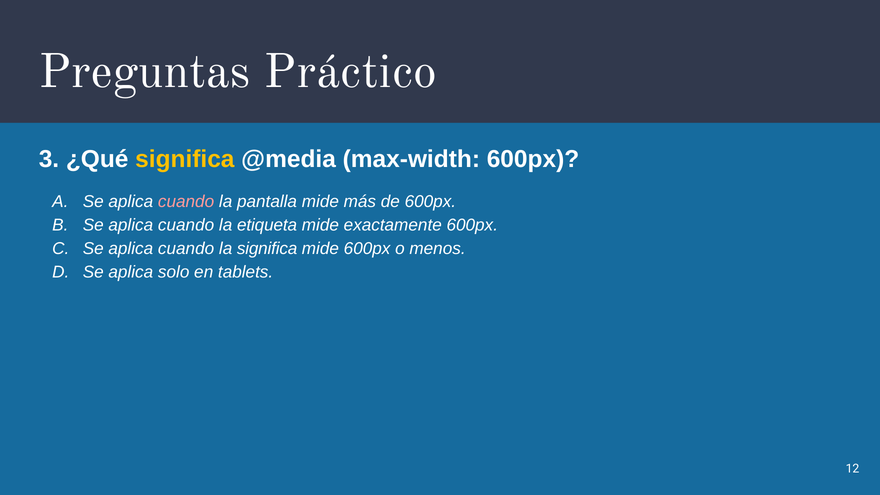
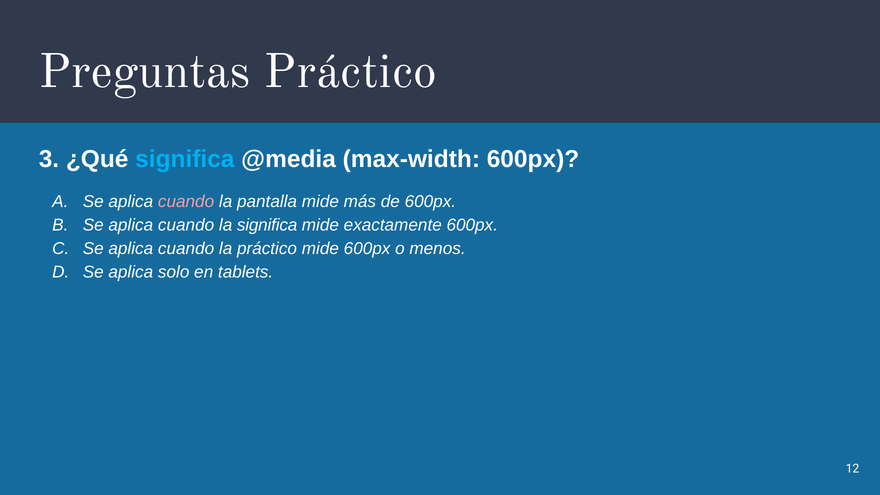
significa colour: yellow -> light blue (185, 159)
la etiqueta: etiqueta -> significa (267, 225)
la significa: significa -> práctico (267, 249)
